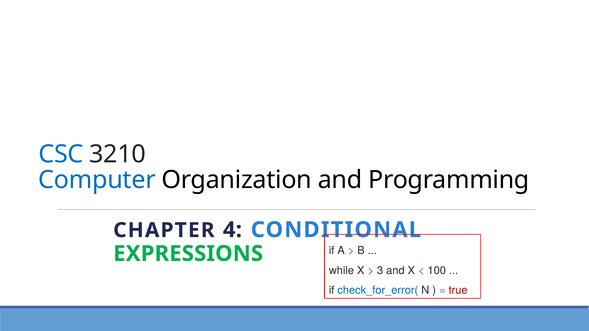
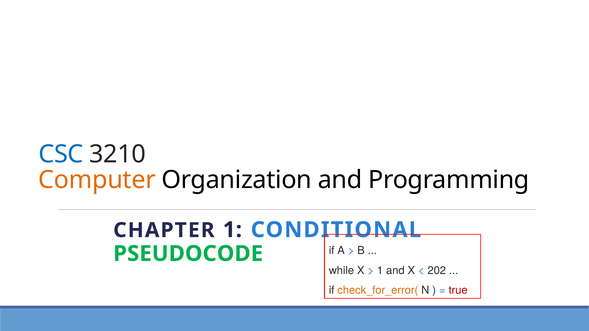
Computer colour: blue -> orange (97, 180)
CHAPTER 4: 4 -> 1 (232, 230)
EXPRESSIONS: EXPRESSIONS -> PSEUDOCODE (188, 254)
3: 3 -> 1 (380, 271)
100: 100 -> 202 (437, 271)
check_for_error( colour: blue -> orange (378, 291)
